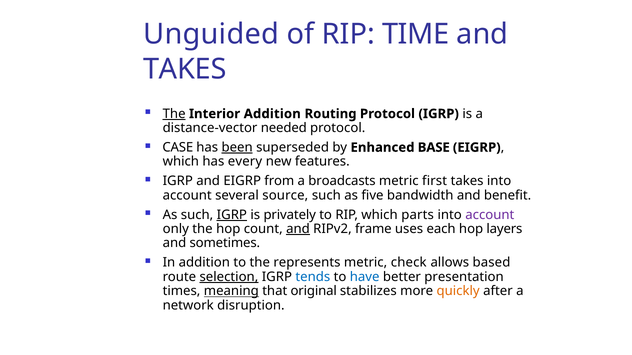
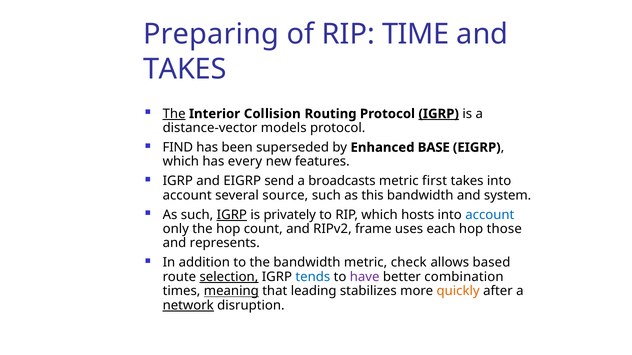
Unguided: Unguided -> Preparing (211, 34)
Interior Addition: Addition -> Collision (272, 114)
IGRP underline: none -> present (439, 114)
needed: needed -> models (284, 128)
CASE: CASE -> FIND (178, 148)
been underline: present -> none (237, 148)
from: from -> send (279, 181)
five: five -> this (373, 196)
benefit: benefit -> system (508, 196)
parts: parts -> hosts (418, 215)
account colour: purple -> blue (490, 215)
and underline: present -> none (298, 229)
layers: layers -> those (504, 229)
sometimes: sometimes -> represents (225, 243)
the represents: represents -> bandwidth (307, 263)
have colour: blue -> purple (365, 277)
presentation: presentation -> combination (464, 277)
original: original -> leading (314, 291)
network underline: none -> present (188, 306)
